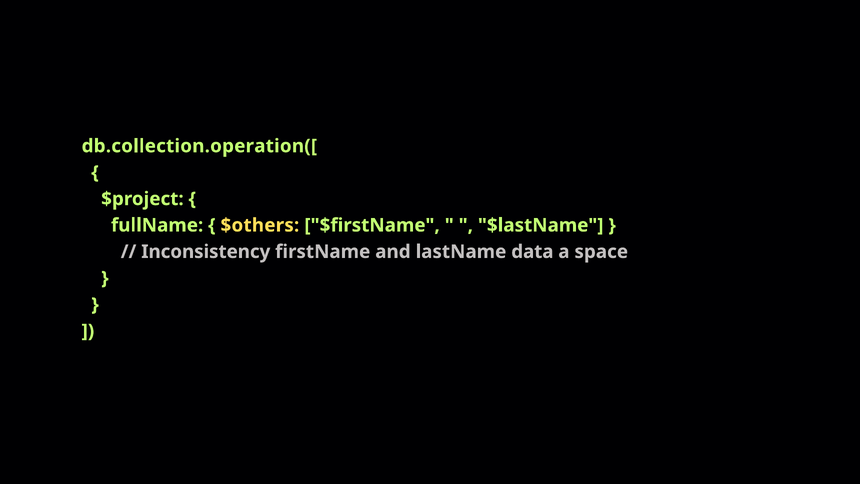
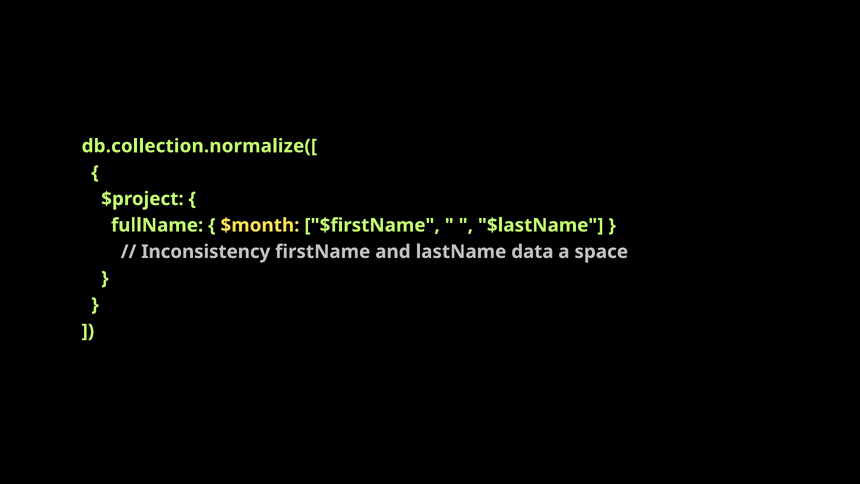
db.collection.operation([: db.collection.operation([ -> db.collection.normalize([ (199, 146)
$others: $others -> $month (260, 225)
